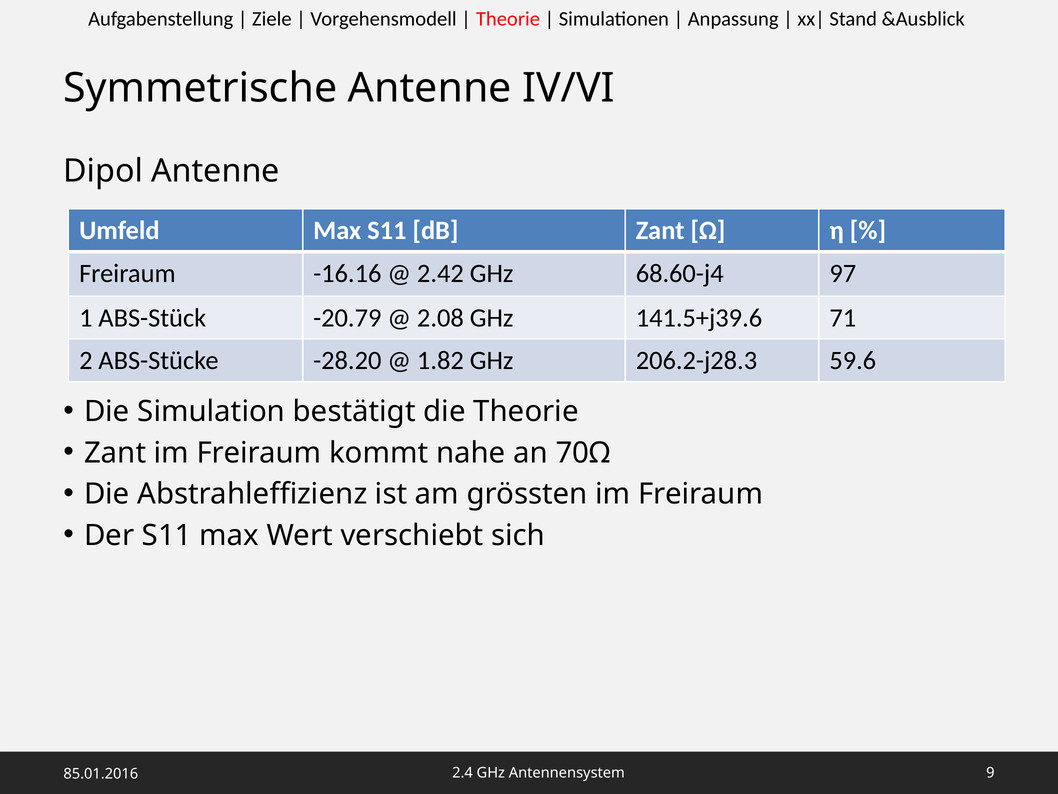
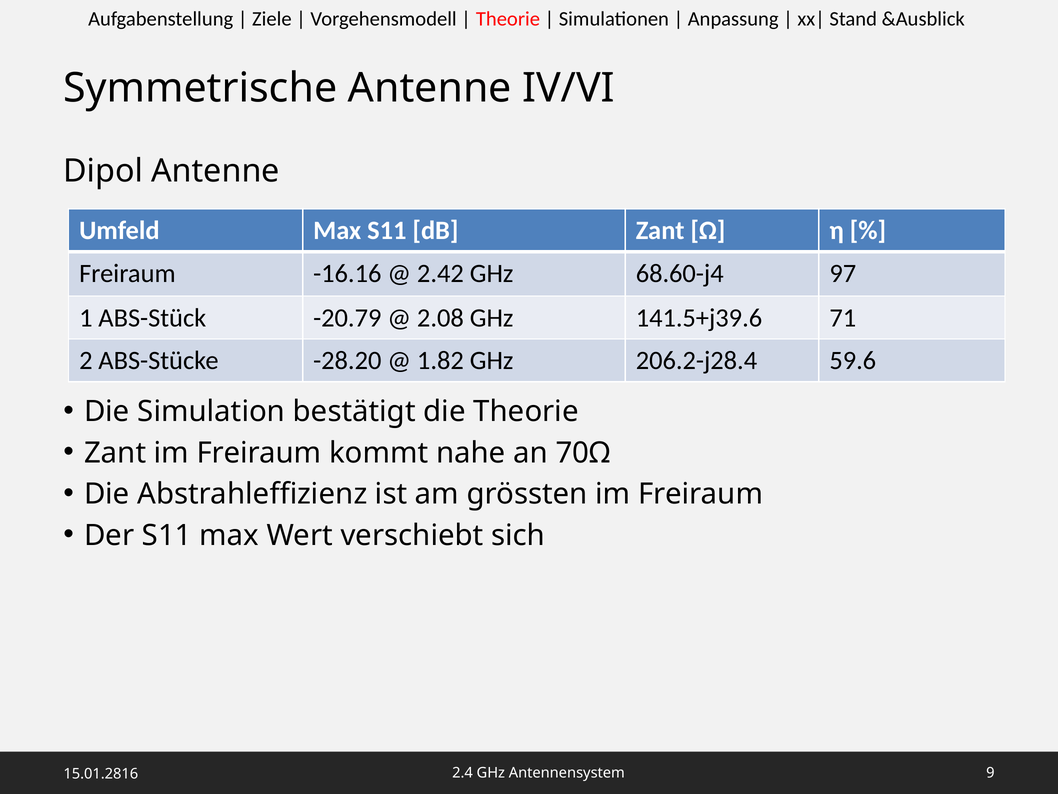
206.2-j28.3: 206.2-j28.3 -> 206.2-j28.4 (696, 360)
85.01.2016: 85.01.2016 -> 15.01.2816 (101, 773)
